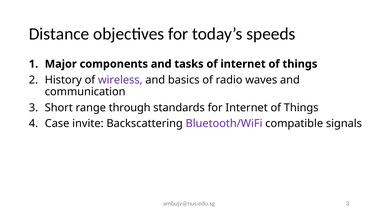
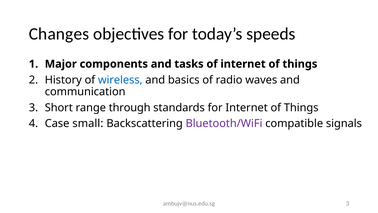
Distance: Distance -> Changes (59, 34)
wireless colour: purple -> blue (120, 80)
invite: invite -> small (88, 123)
